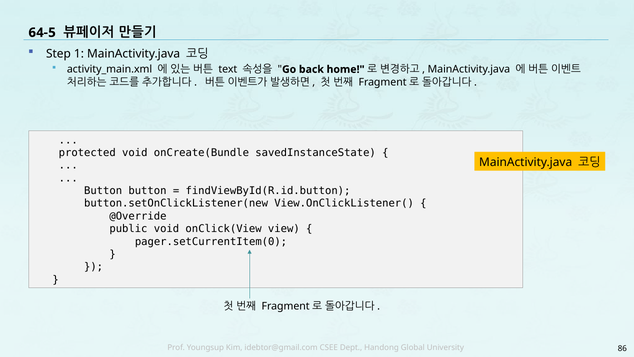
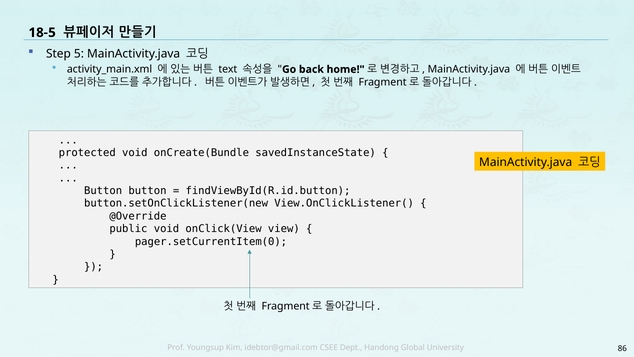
64-5: 64-5 -> 18-5 (42, 33)
1: 1 -> 5 (79, 54)
